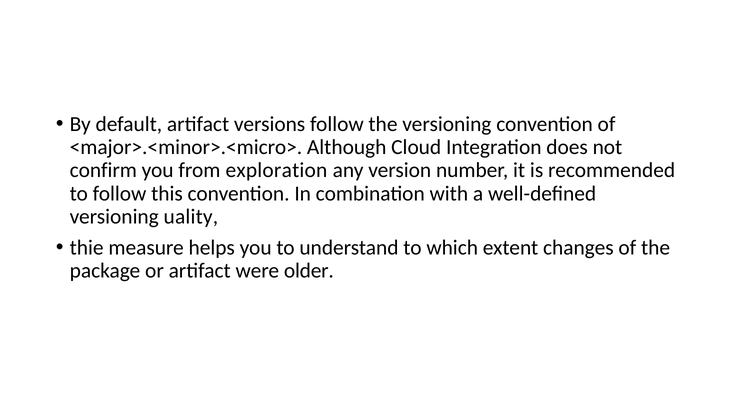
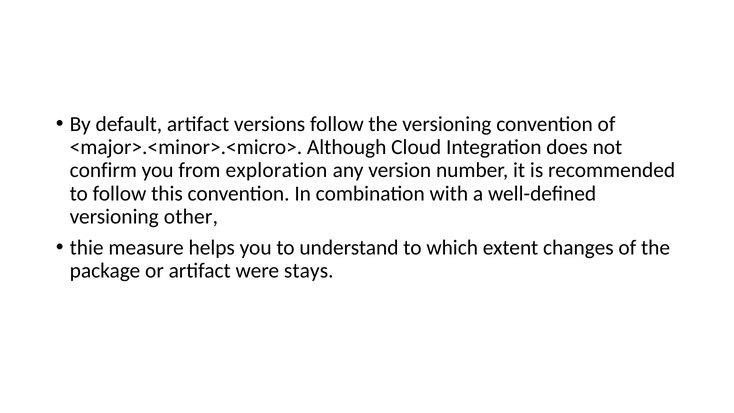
uality: uality -> other (191, 217)
older: older -> stays (309, 271)
